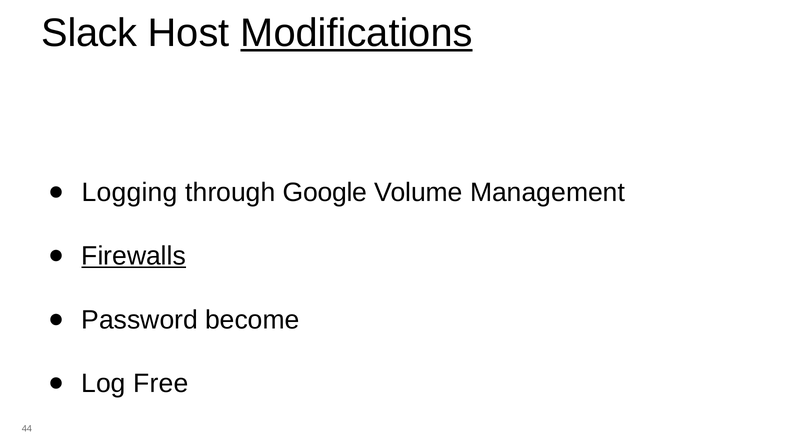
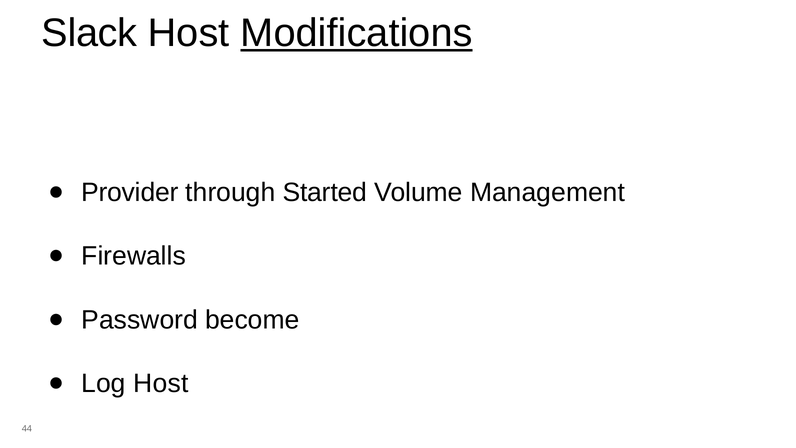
Logging: Logging -> Provider (130, 192)
Google: Google -> Started (325, 192)
Firewalls underline: present -> none (134, 256)
Log Free: Free -> Host (161, 383)
